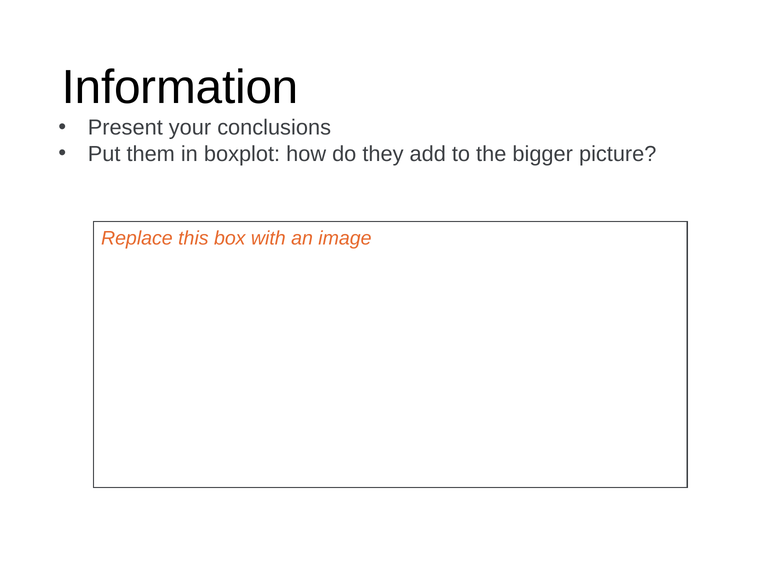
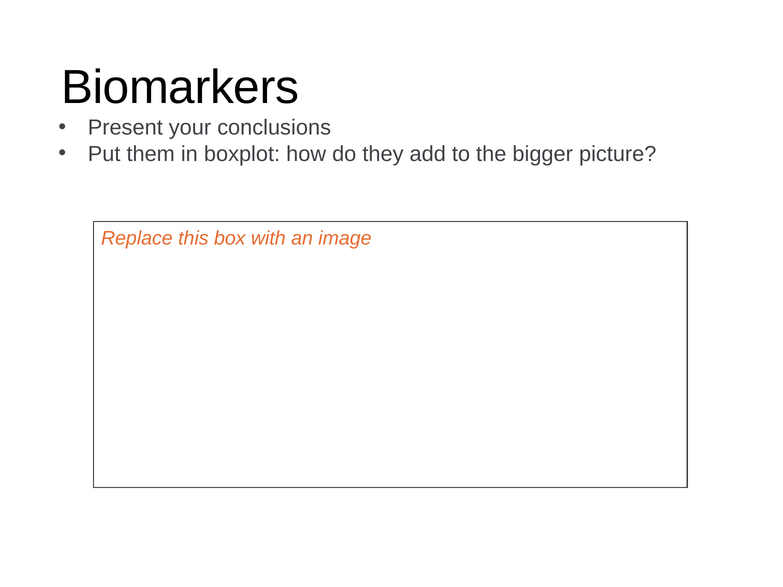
Information: Information -> Biomarkers (180, 88)
